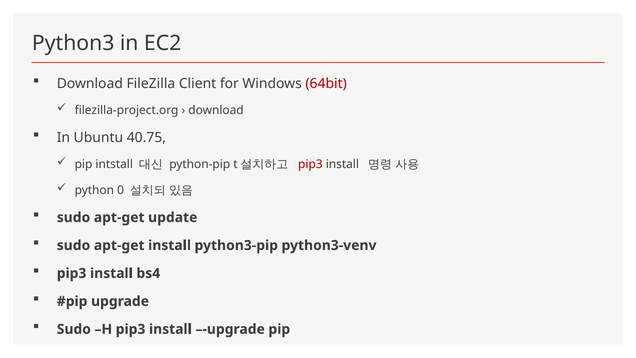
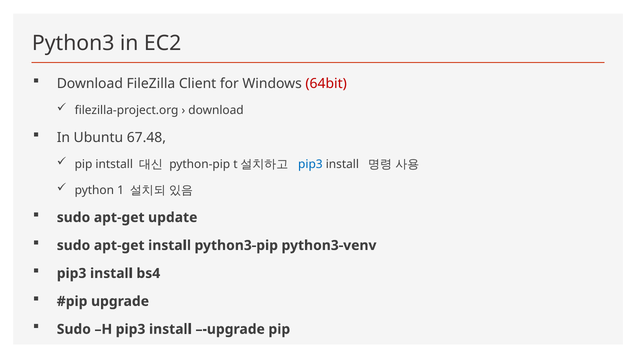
40.75: 40.75 -> 67.48 (146, 137)
pip3 colour: red -> blue (310, 164)
0: 0 -> 1 (121, 190)
